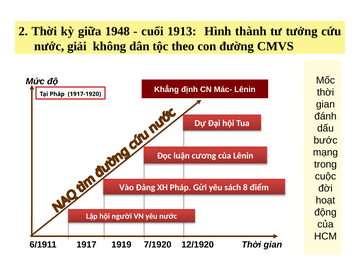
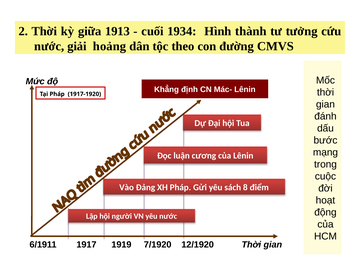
1948: 1948 -> 1913 (118, 31)
1913: 1913 -> 1934 (182, 31)
không: không -> hoảng (110, 46)
